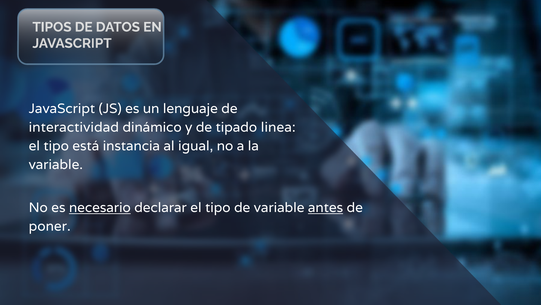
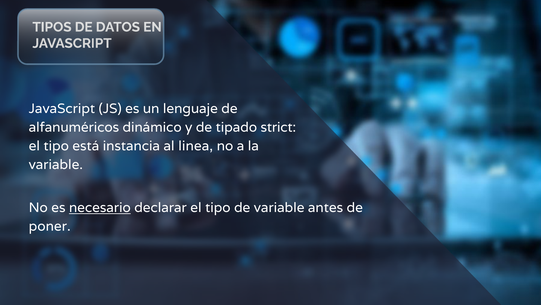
interactividad: interactividad -> alfanuméricos (74, 127)
linea: linea -> strict (278, 127)
igual: igual -> linea (196, 146)
antes underline: present -> none (326, 207)
